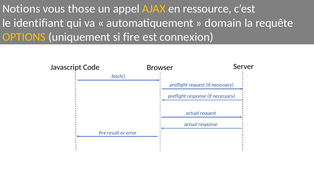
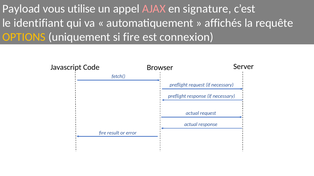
Notions: Notions -> Payload (21, 9)
those: those -> utilise (82, 9)
AJAX colour: yellow -> pink (154, 9)
ressource: ressource -> signature (207, 9)
domain: domain -> affichés (223, 23)
